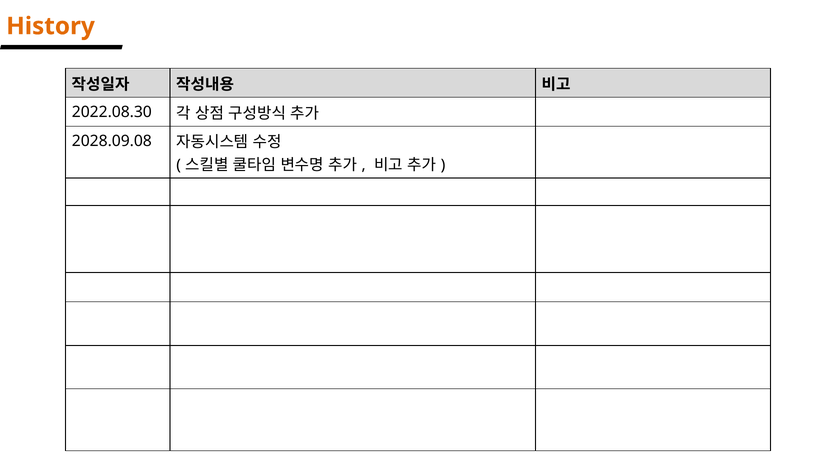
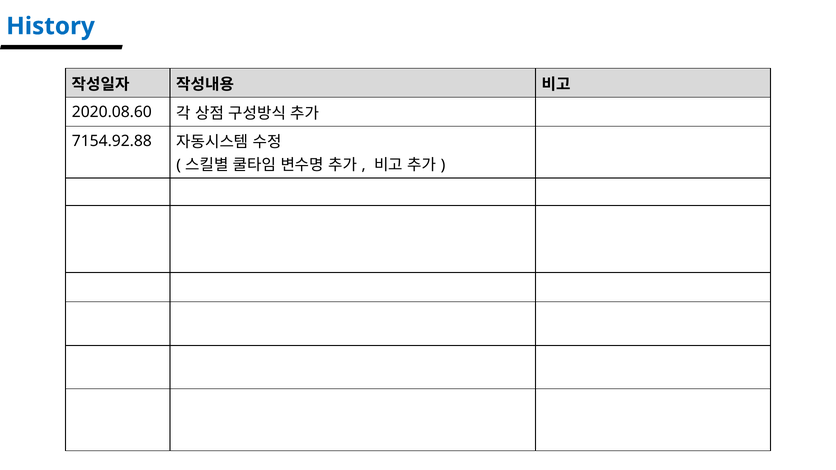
History colour: orange -> blue (51, 26)
2022.08.30: 2022.08.30 -> 2020.08.60 (112, 112)
2028.09.08: 2028.09.08 -> 7154.92.88 (112, 141)
